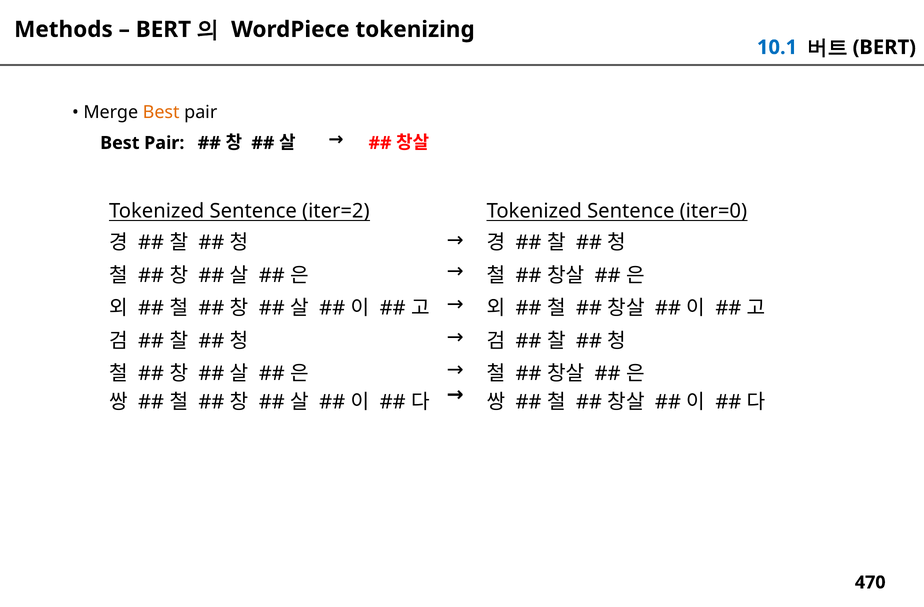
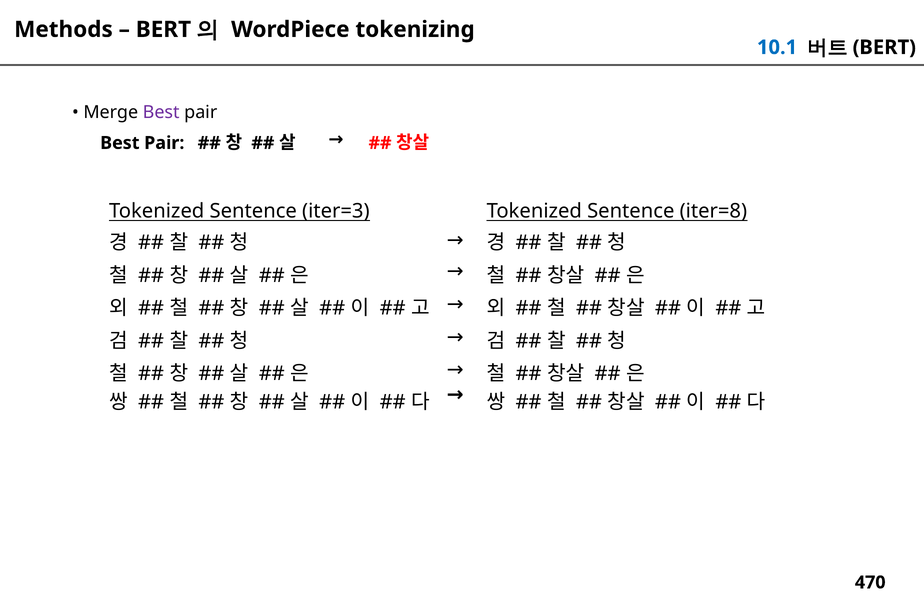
Best colour: orange -> purple (161, 112)
iter=2: iter=2 -> iter=3 (336, 211)
iter=0: iter=0 -> iter=8 (713, 211)
